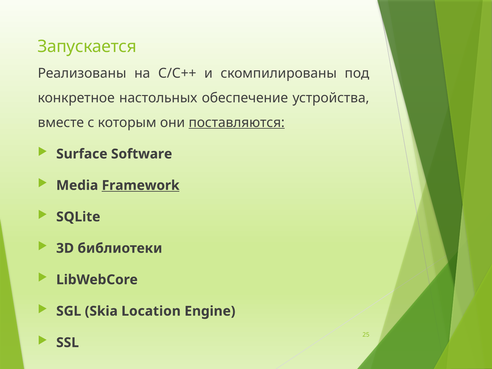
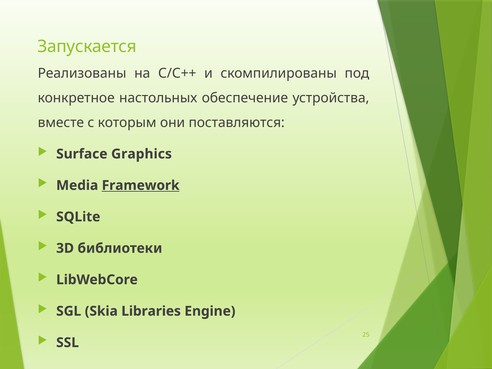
поставляются underline: present -> none (237, 123)
Software: Software -> Graphics (142, 154)
Location: Location -> Libraries (151, 311)
